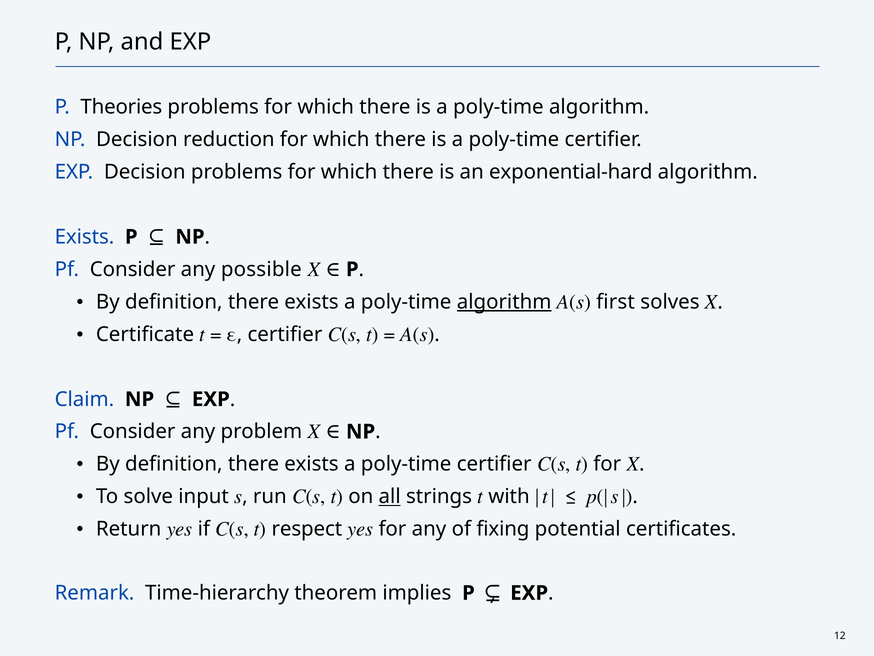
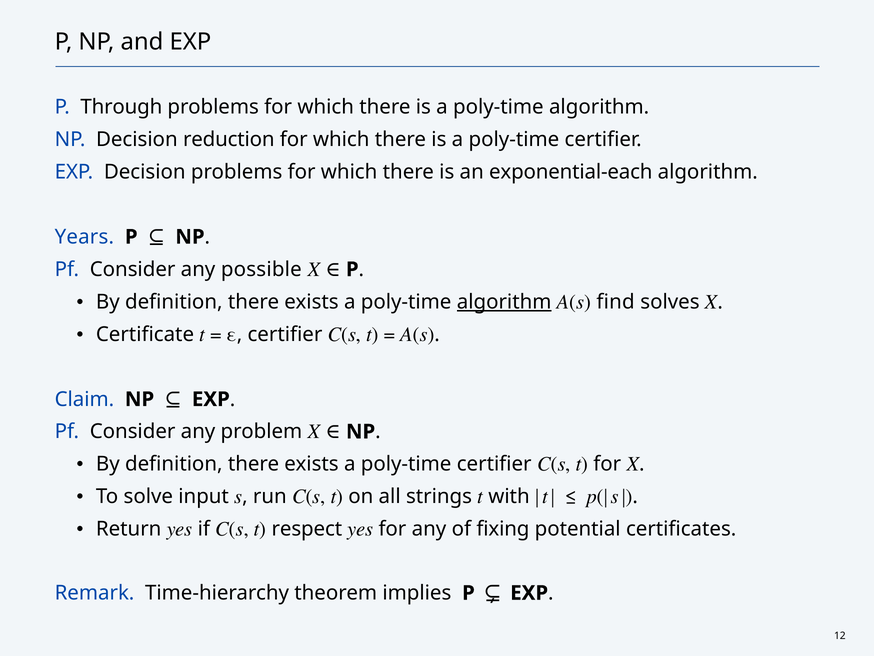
Theories: Theories -> Through (121, 107)
exponential-hard: exponential-hard -> exponential-each (571, 172)
Exists: Exists -> Years (84, 237)
first: first -> find (615, 302)
all underline: present -> none (390, 496)
